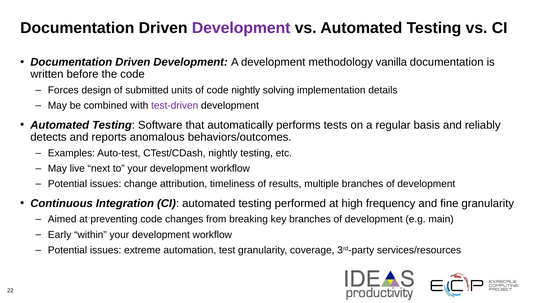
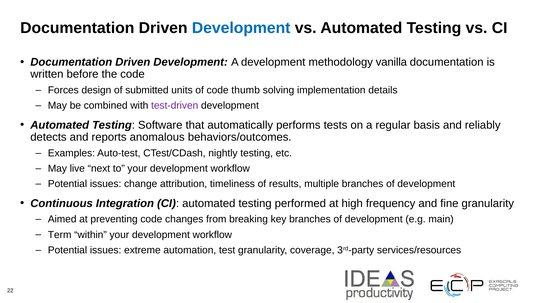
Development colour: purple -> blue (241, 28)
code nightly: nightly -> thumb (246, 90)
Early: Early -> Term (60, 235)
